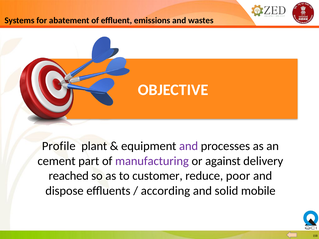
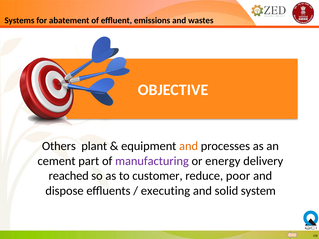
Profile: Profile -> Others (59, 146)
and colour: purple -> orange (189, 146)
against: against -> energy (223, 161)
according: according -> executing (165, 191)
mobile: mobile -> system (258, 191)
